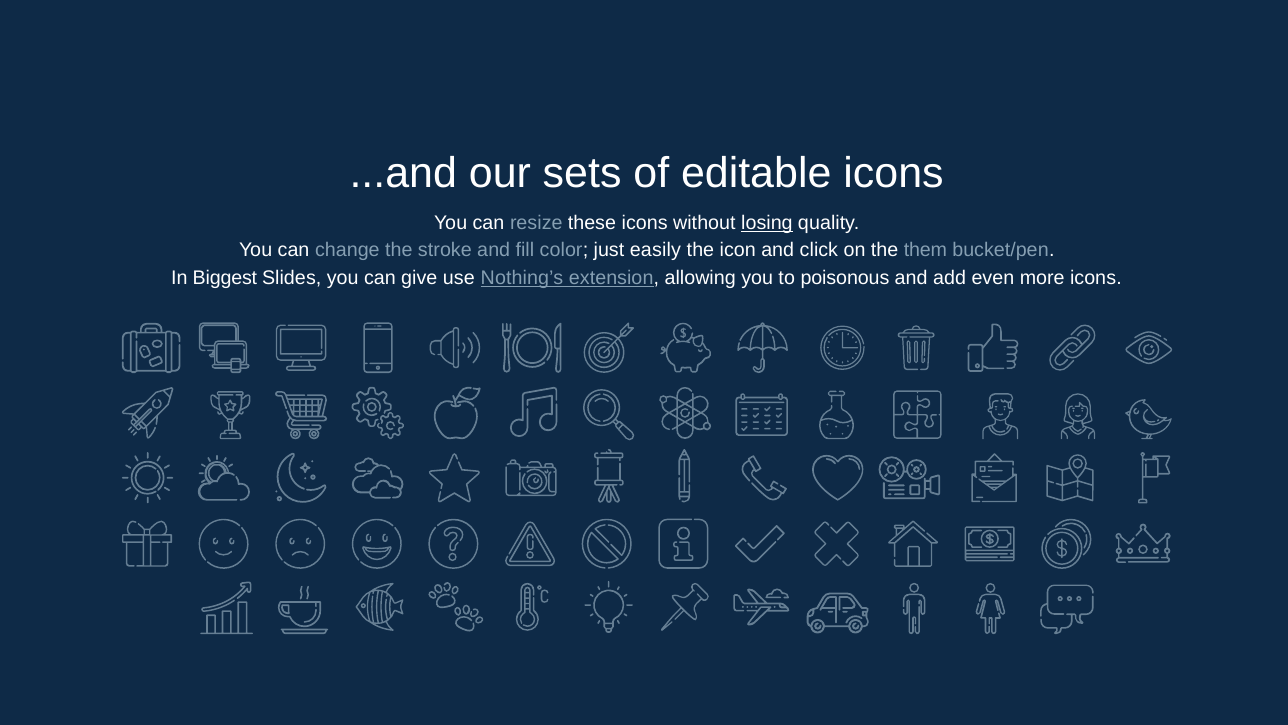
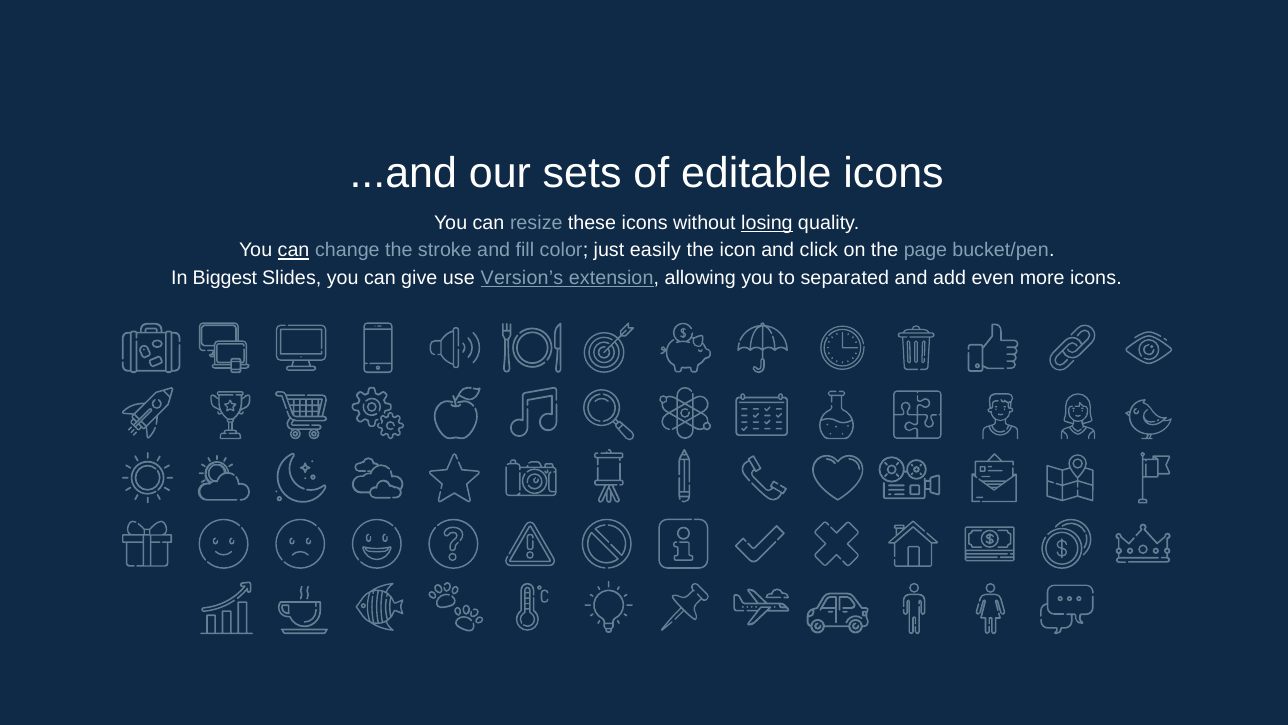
can underline: none -> present (294, 250)
them: them -> page (925, 250)
Nothing’s: Nothing’s -> Version’s (522, 277)
poisonous: poisonous -> separated (845, 277)
